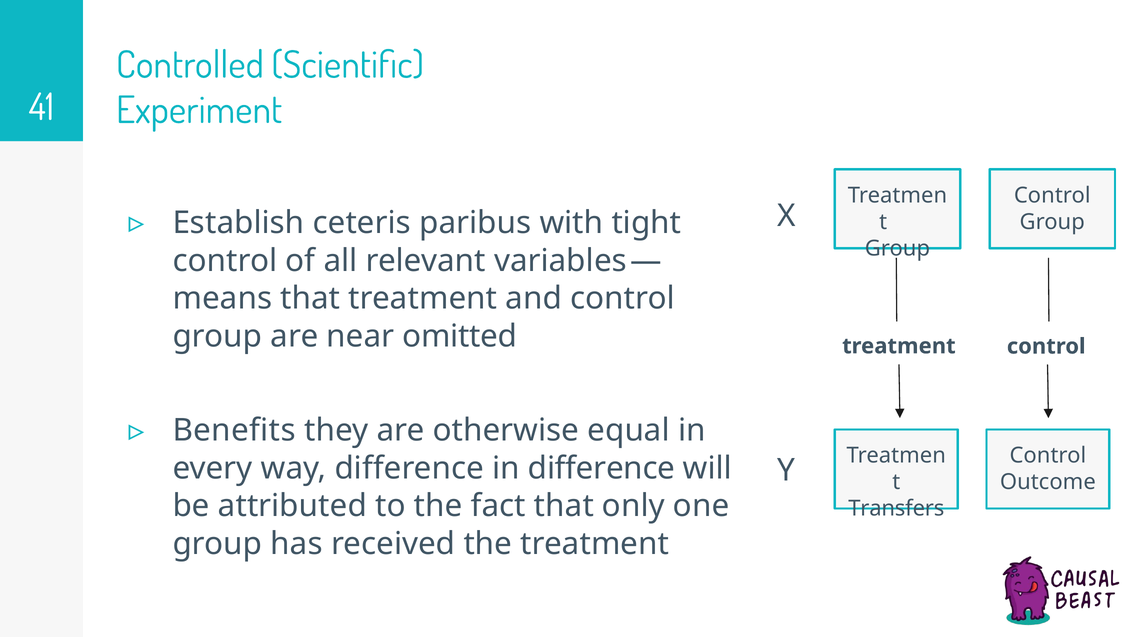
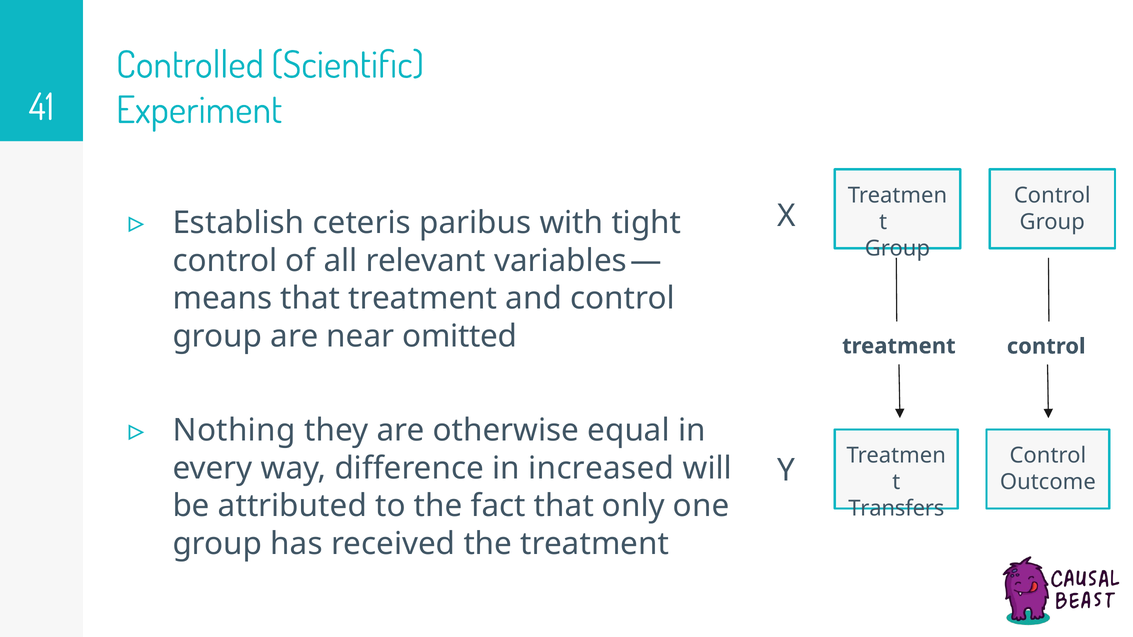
Benefits: Benefits -> Nothing (234, 431)
in difference: difference -> increased (601, 469)
